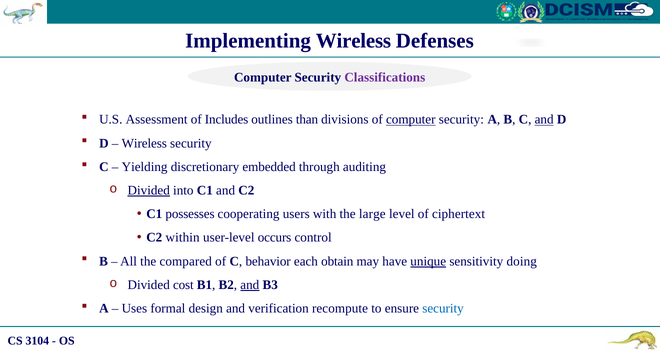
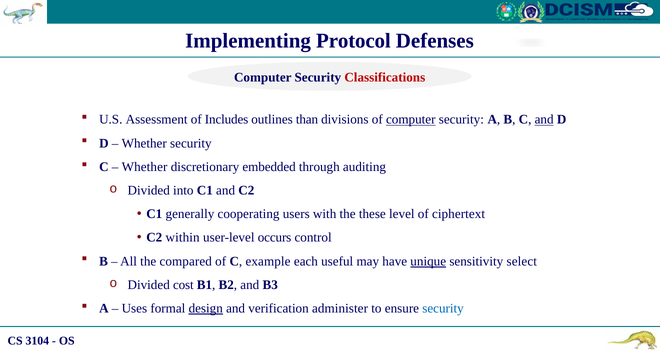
Implementing Wireless: Wireless -> Protocol (353, 41)
Classifications colour: purple -> red (385, 77)
Wireless: Wireless -> Whether (144, 143)
Yielding: Yielding -> Whether (145, 167)
Divided underline: present -> none (149, 190)
possesses: possesses -> generally (190, 214)
large: large -> these (372, 214)
behavior: behavior -> example (268, 261)
obtain: obtain -> useful (337, 261)
doing: doing -> select (522, 261)
and underline: present -> none (250, 284)
design underline: none -> present (206, 308)
recompute: recompute -> administer (340, 308)
